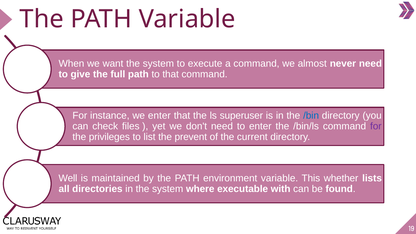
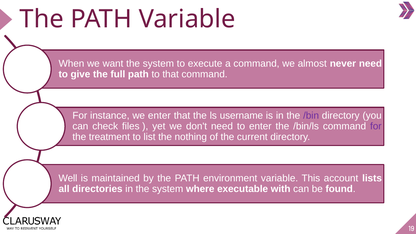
superuser: superuser -> username (241, 116)
/bin colour: blue -> purple (311, 116)
privileges: privileges -> treatment (109, 137)
prevent: prevent -> nothing (191, 137)
whether: whether -> account (341, 178)
